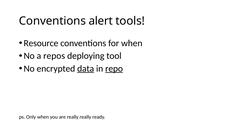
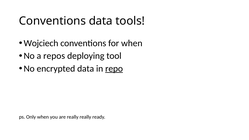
Conventions alert: alert -> data (101, 21)
Resource: Resource -> Wojciech (41, 43)
data underline: present -> none (86, 69)
